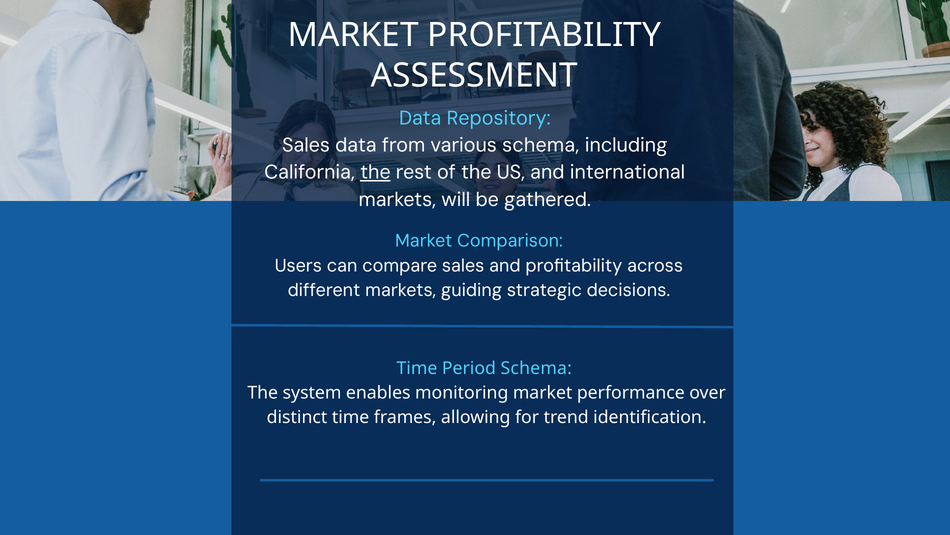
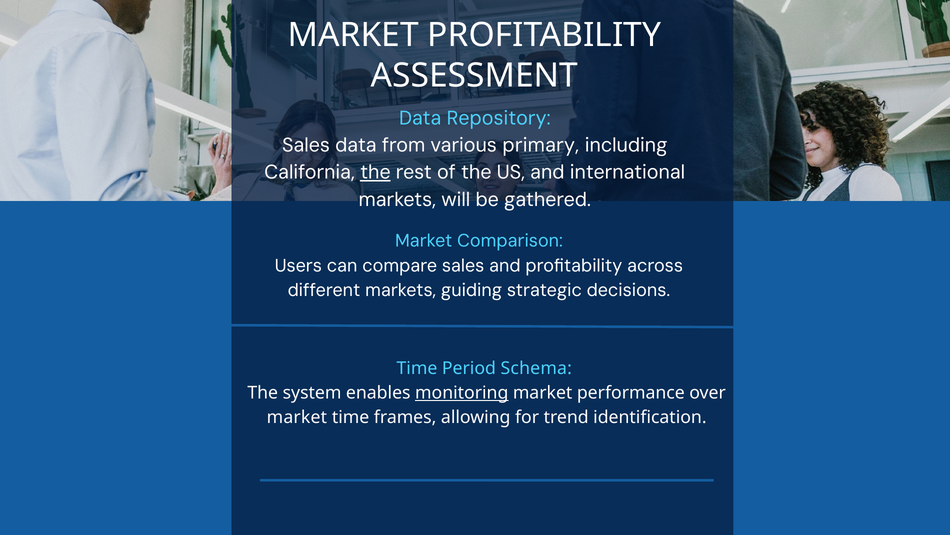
various schema: schema -> primary (541, 145)
monitoring underline: none -> present (462, 393)
distinct: distinct -> market (297, 417)
